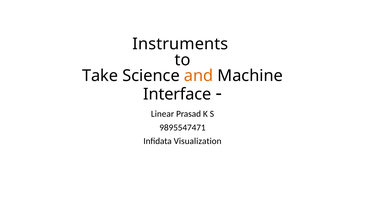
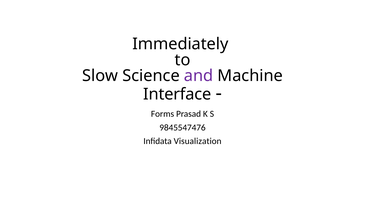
Instruments: Instruments -> Immediately (180, 44)
Take: Take -> Slow (100, 76)
and colour: orange -> purple (199, 76)
Linear: Linear -> Forms (163, 114)
9895547471: 9895547471 -> 9845547476 (182, 128)
